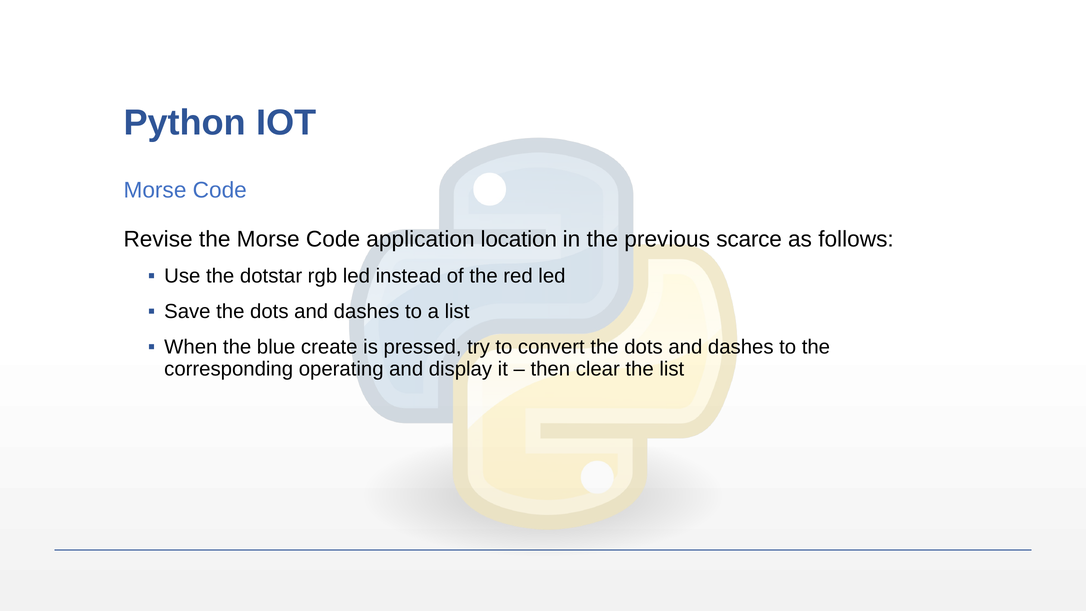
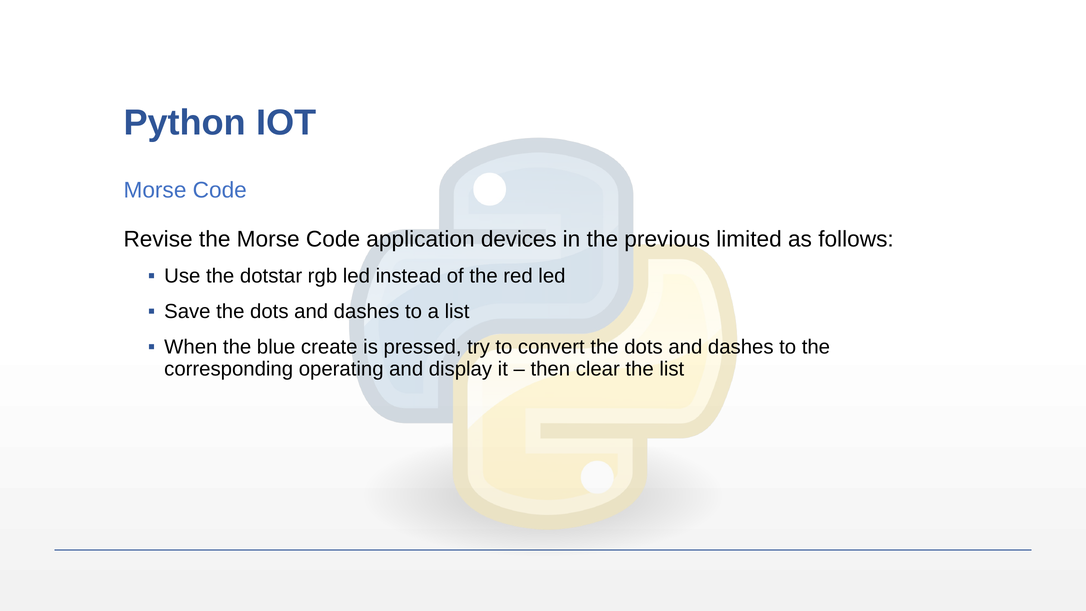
location: location -> devices (519, 239)
scarce: scarce -> limited (749, 239)
